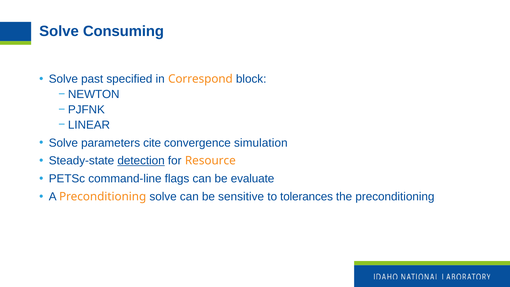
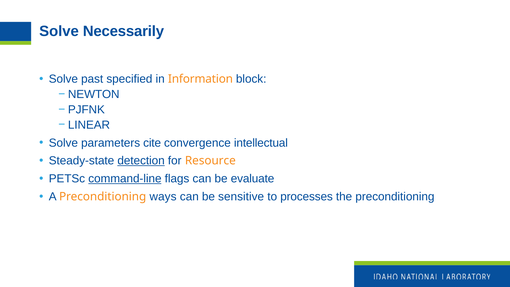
Consuming: Consuming -> Necessarily (123, 31)
Correspond: Correspond -> Information (200, 79)
simulation: simulation -> intellectual (261, 143)
command-line underline: none -> present (125, 179)
Preconditioning solve: solve -> ways (163, 197)
tolerances: tolerances -> processes (307, 197)
